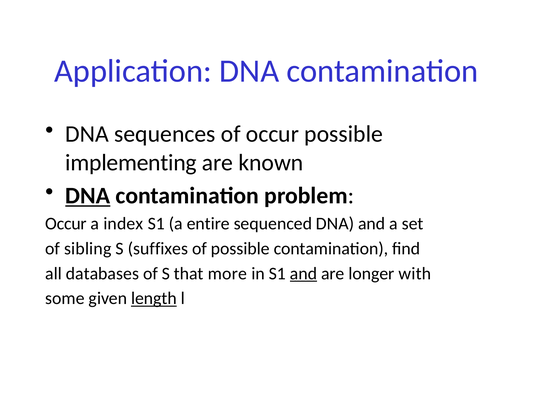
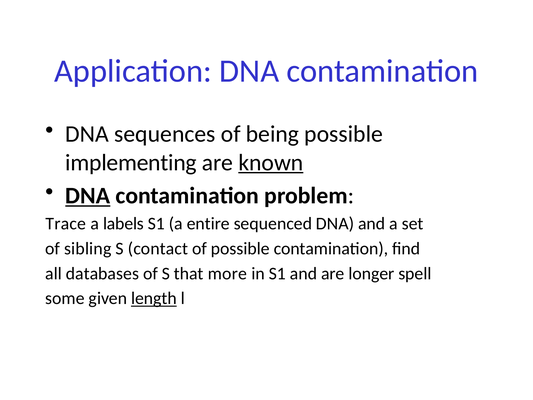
of occur: occur -> being (272, 134)
known underline: none -> present (271, 162)
Occur: Occur -> Trace (66, 224)
index: index -> labels (123, 224)
suffixes: suffixes -> contact (158, 249)
and underline: present -> none (304, 273)
with: with -> spell (415, 273)
